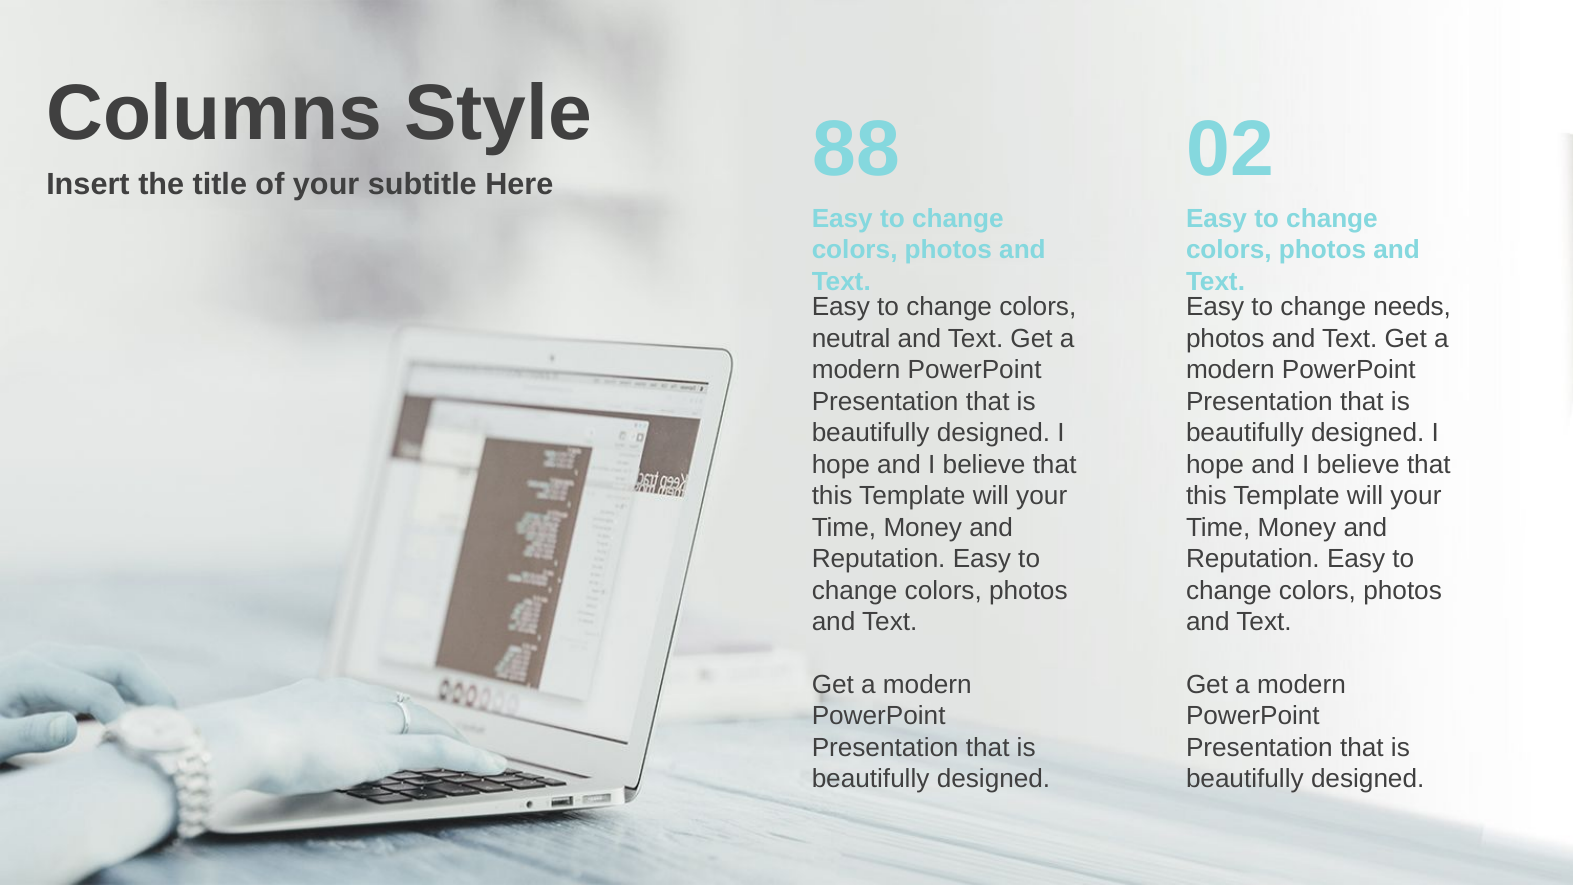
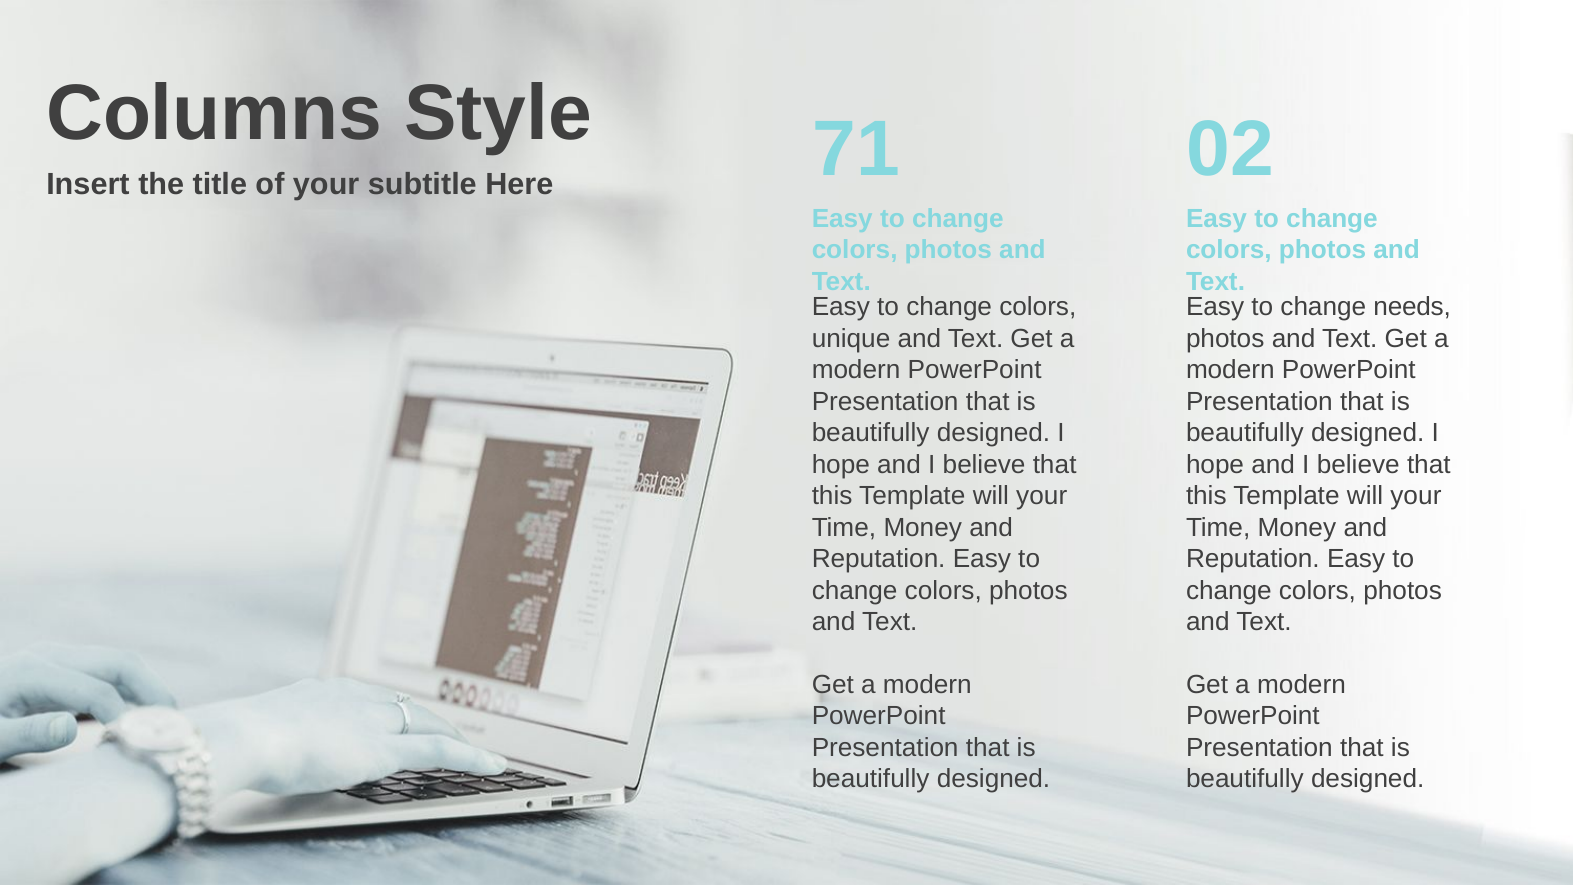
88: 88 -> 71 (856, 149)
neutral: neutral -> unique (851, 339)
